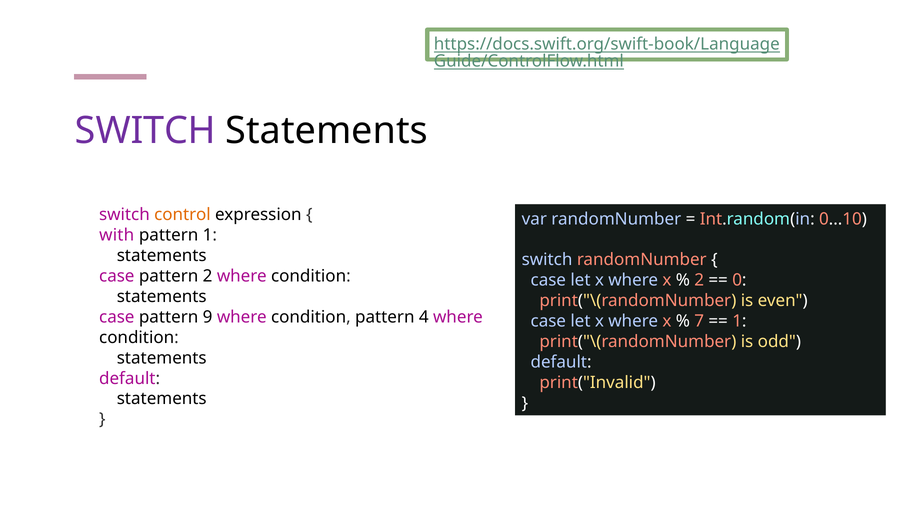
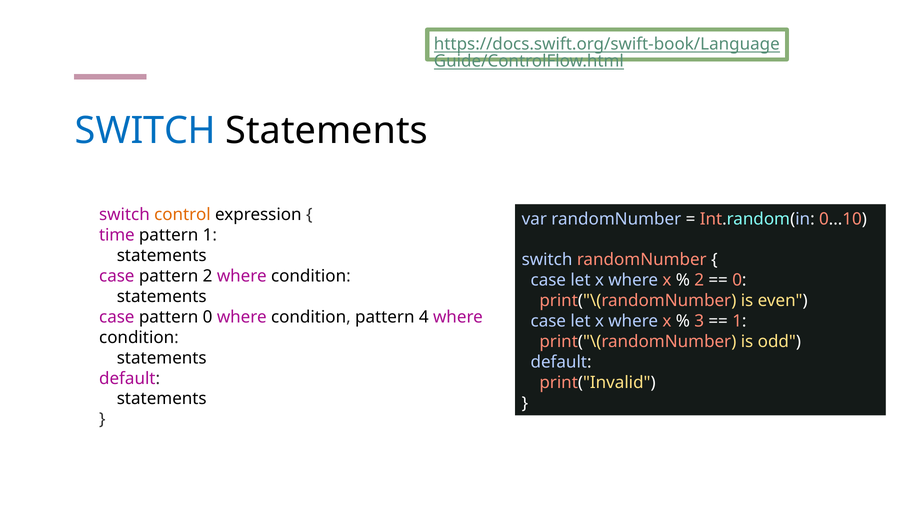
SWITCH colour: purple -> blue (145, 131)
with: with -> time (117, 235)
pattern 9: 9 -> 0 (208, 317)
7: 7 -> 3 (699, 321)
